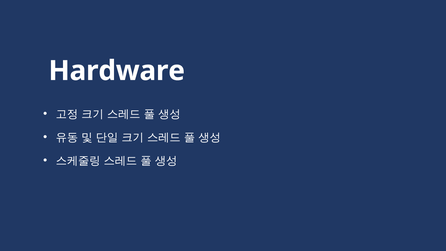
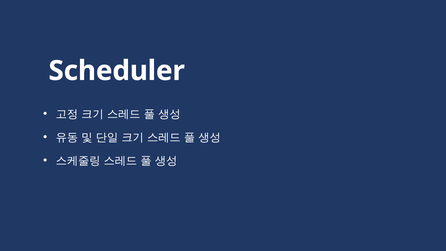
Hardware: Hardware -> Scheduler (117, 71)
